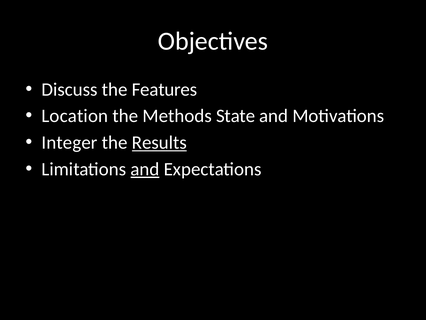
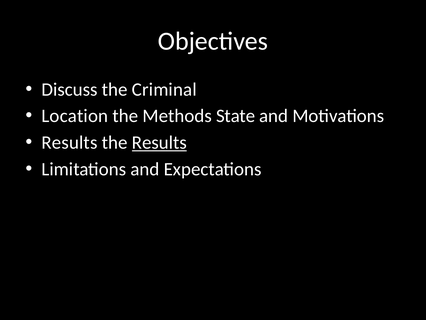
Features: Features -> Criminal (164, 89)
Integer: Integer -> Results (70, 142)
and underline: present -> none (145, 169)
